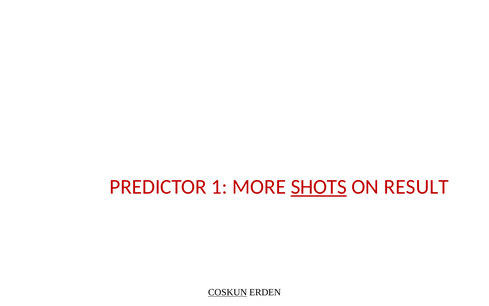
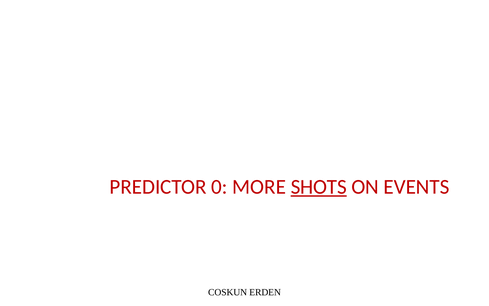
1: 1 -> 0 (219, 187)
RESULT: RESULT -> EVENTS (416, 187)
COSKUN underline: present -> none (228, 292)
